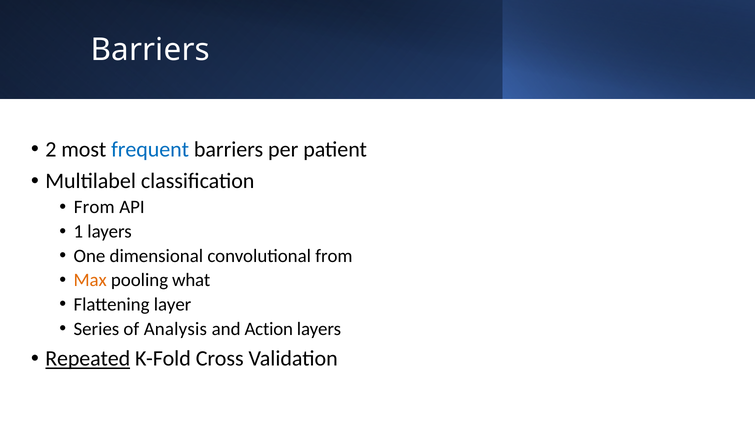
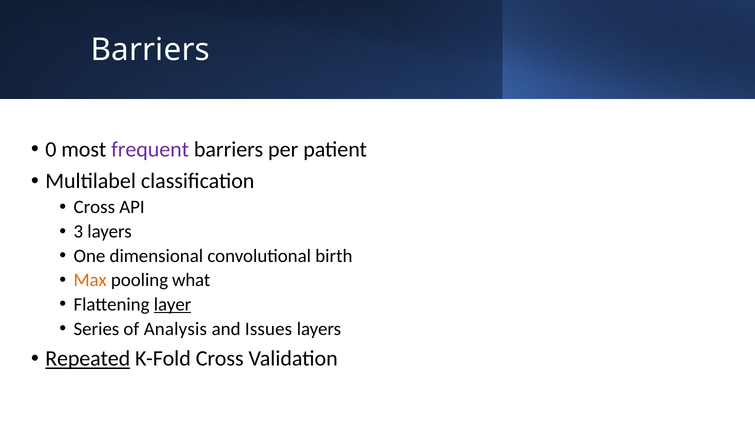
2: 2 -> 0 (51, 149)
frequent colour: blue -> purple (150, 149)
From: From -> Cross (94, 207)
1: 1 -> 3 (78, 231)
convolutional from: from -> birth (334, 256)
layer underline: none -> present (173, 304)
Action: Action -> Issues (269, 329)
